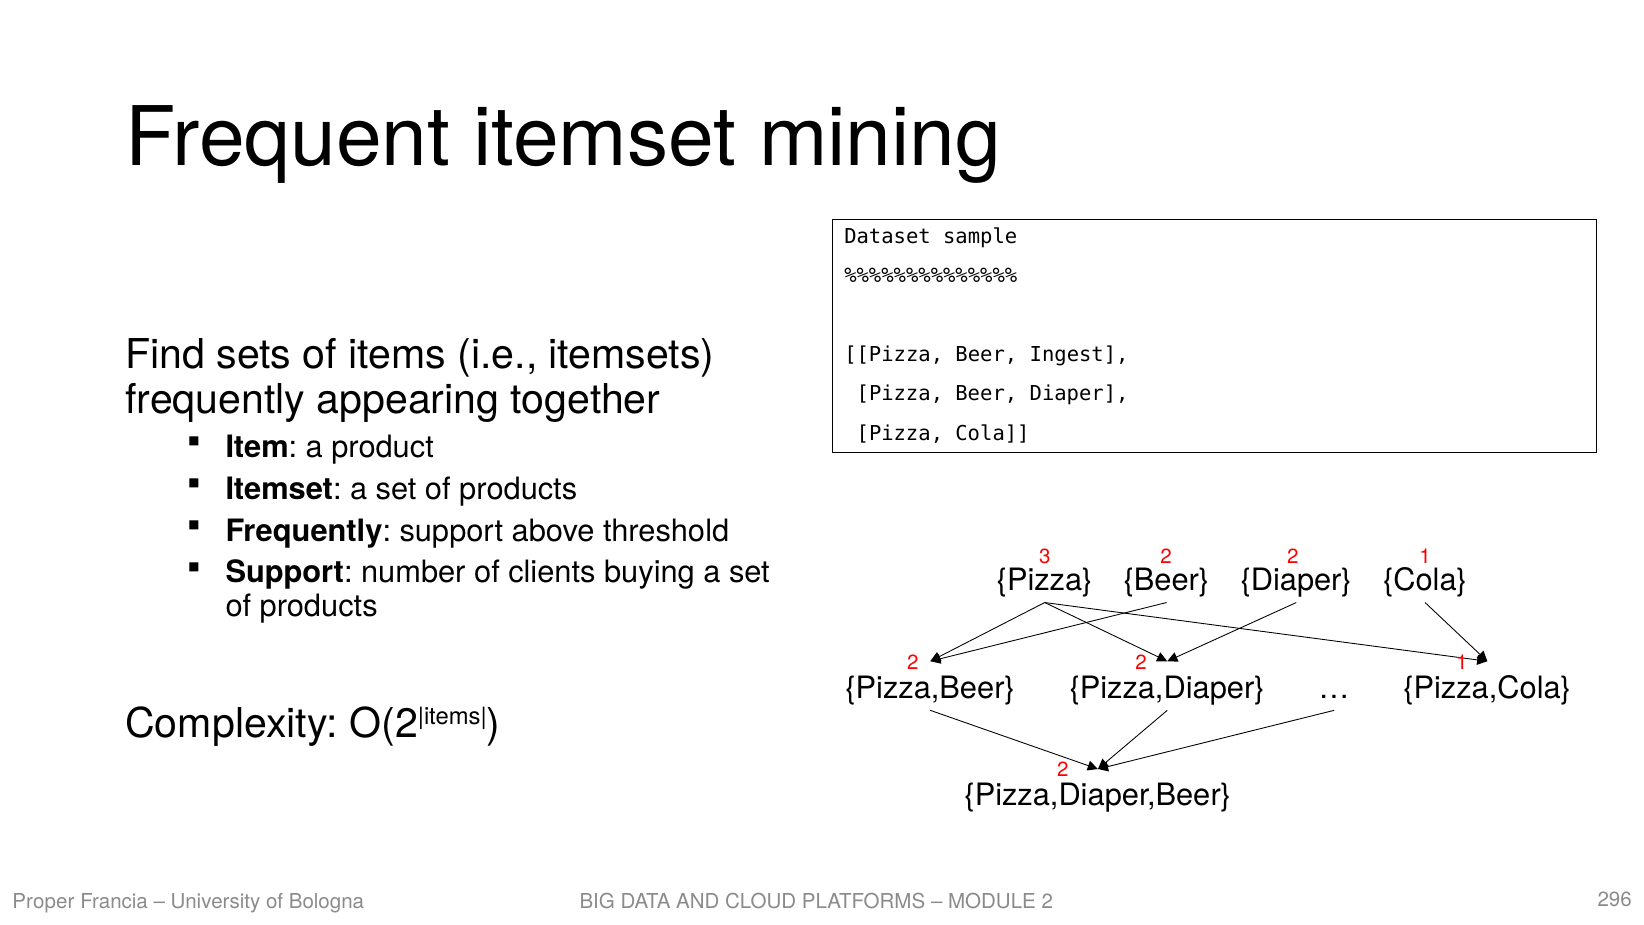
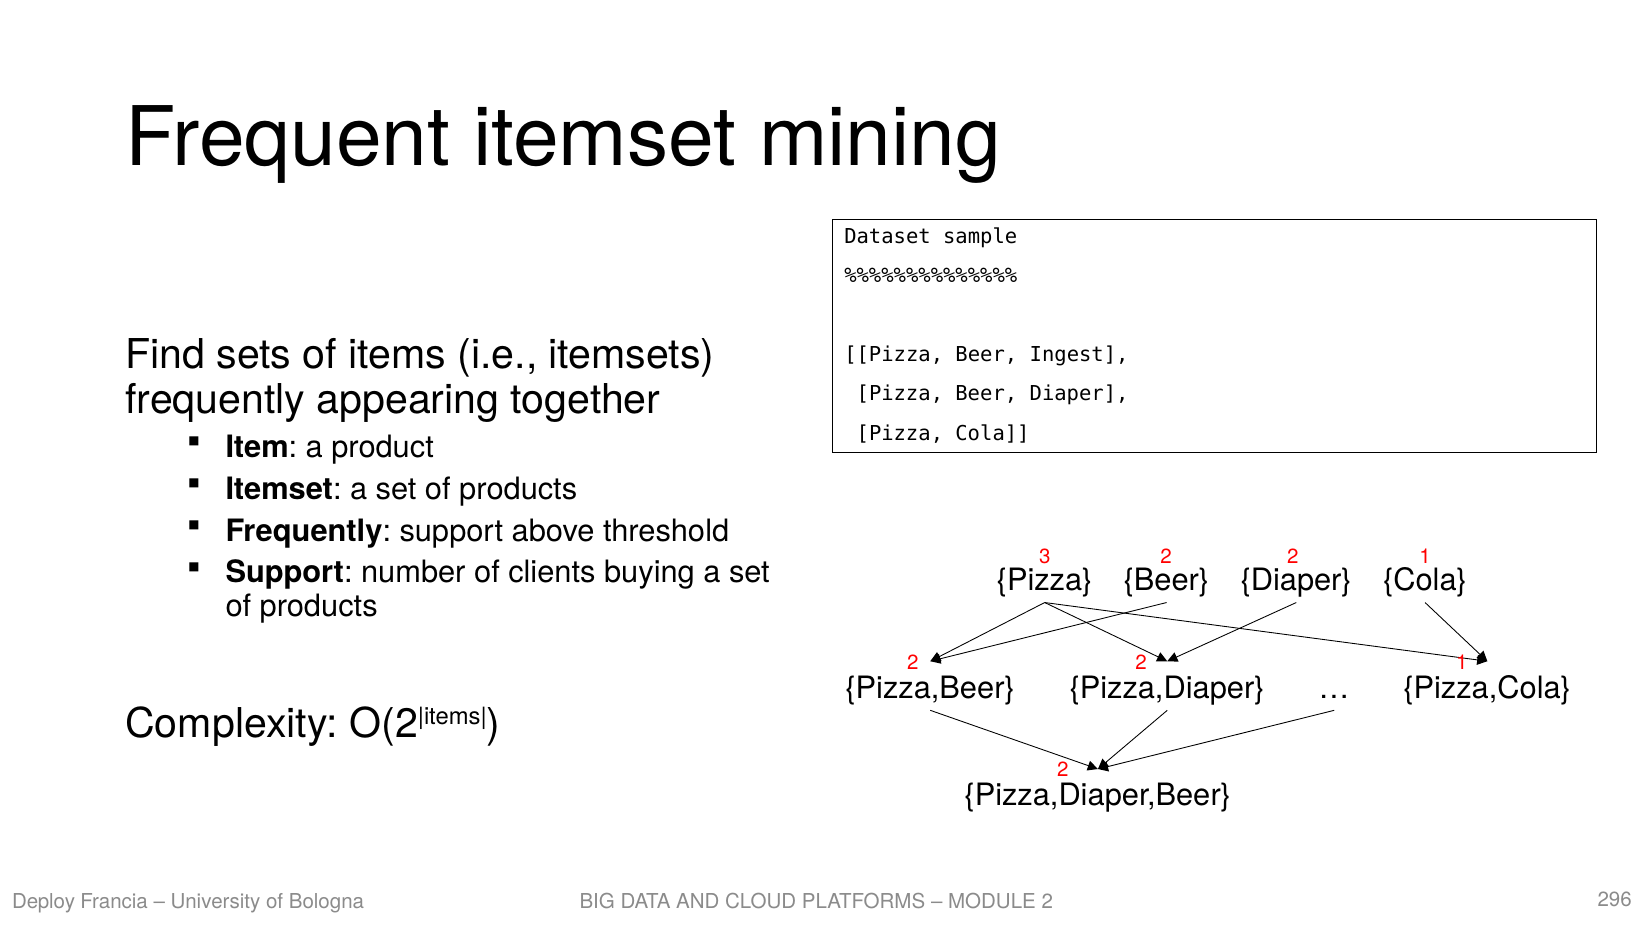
Proper: Proper -> Deploy (44, 902)
